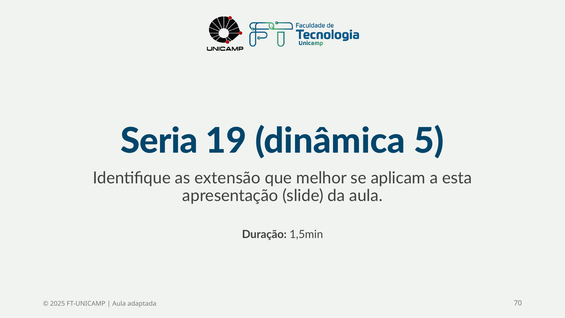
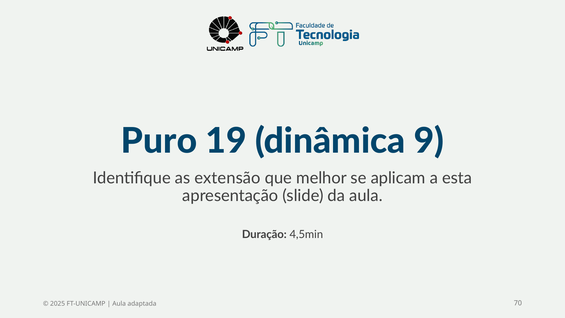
Seria: Seria -> Puro (159, 141)
5: 5 -> 9 (429, 141)
1,5min: 1,5min -> 4,5min (306, 234)
